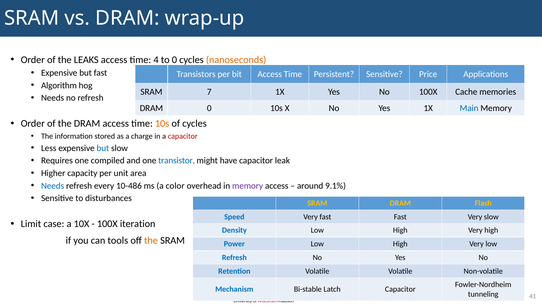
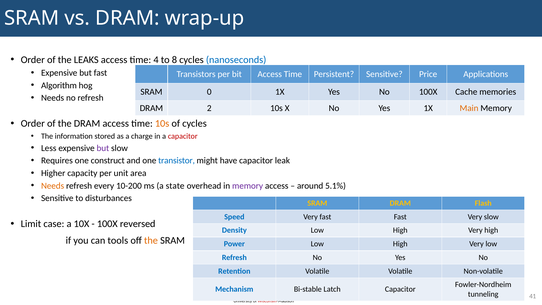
to 0: 0 -> 8 (174, 60)
nanoseconds colour: orange -> blue (236, 60)
7: 7 -> 0 (209, 92)
DRAM 0: 0 -> 2 (209, 108)
Main colour: blue -> orange (469, 108)
but colour: blue -> purple (103, 148)
compiled: compiled -> construct (108, 161)
Needs colour: blue -> orange (53, 186)
10-486: 10-486 -> 10-200 (129, 186)
color: color -> state (175, 186)
9.1%: 9.1% -> 5.1% (336, 186)
iteration: iteration -> reversed (138, 224)
